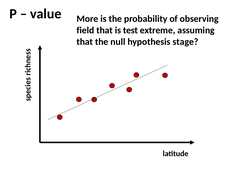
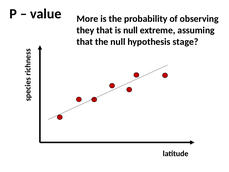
field: field -> they (85, 30)
is test: test -> null (131, 30)
